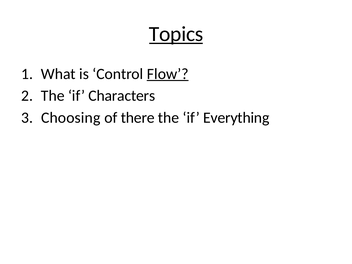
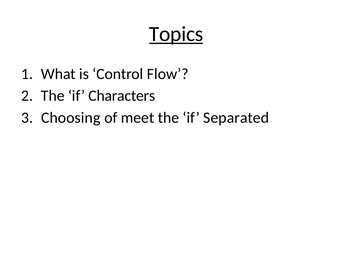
Flow underline: present -> none (168, 74)
there: there -> meet (138, 118)
Everything: Everything -> Separated (236, 118)
